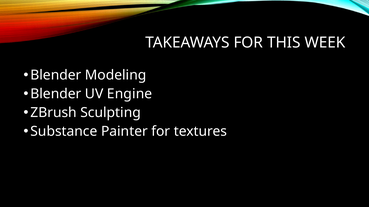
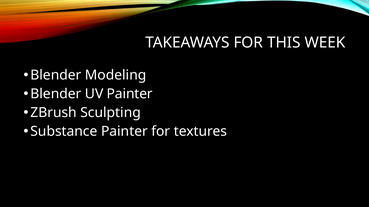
UV Engine: Engine -> Painter (130, 94)
